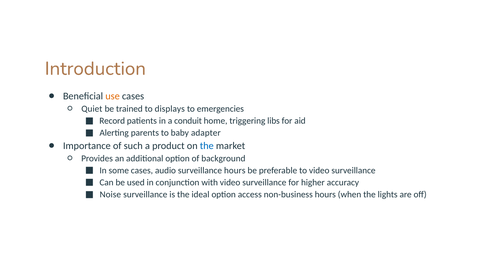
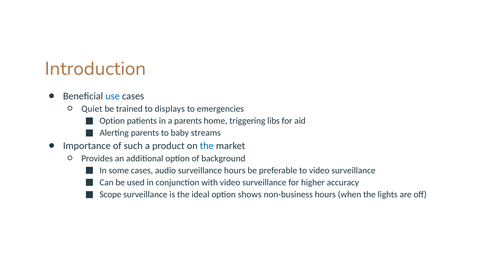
use colour: orange -> blue (113, 96)
Record: Record -> Option (112, 121)
a conduit: conduit -> parents (188, 121)
adapter: adapter -> streams (206, 133)
Noise: Noise -> Scope (110, 194)
access: access -> shows (250, 194)
